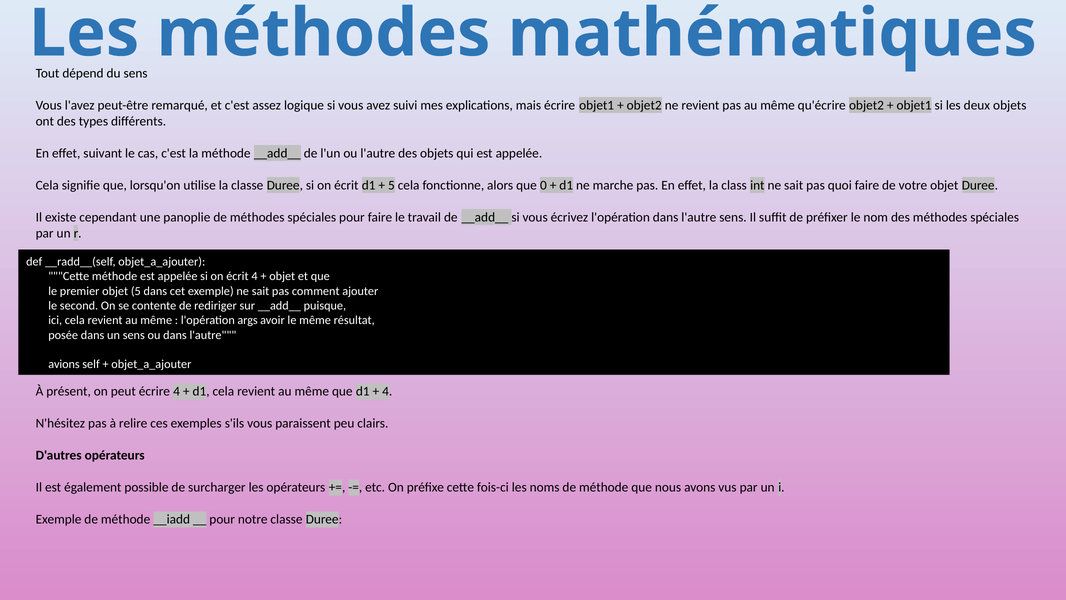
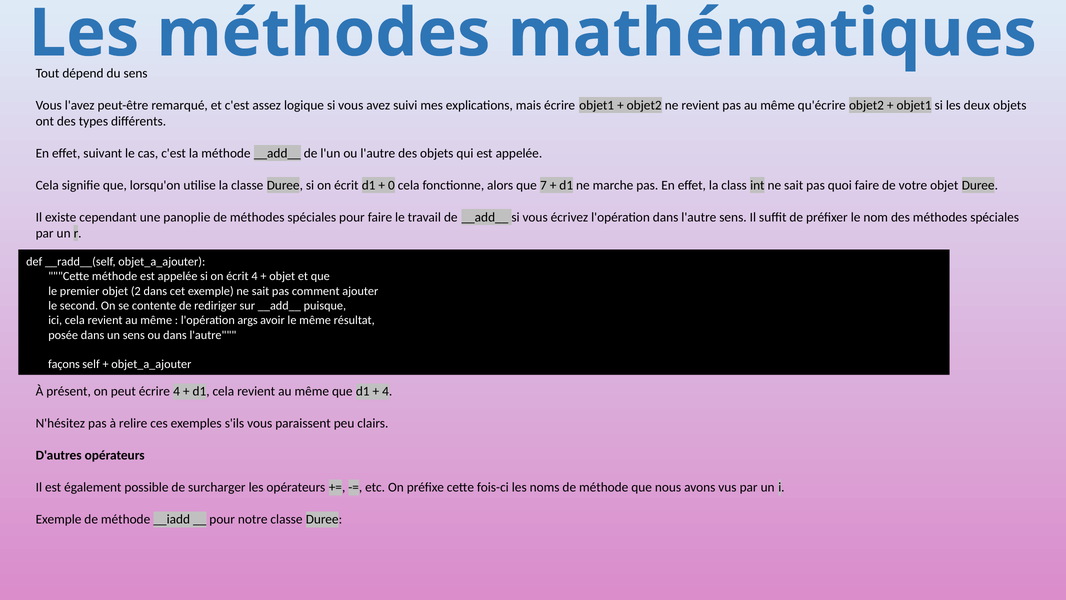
5: 5 -> 0 (391, 185)
0: 0 -> 7 (543, 185)
objet 5: 5 -> 2 (136, 291)
avions: avions -> façons (64, 364)
